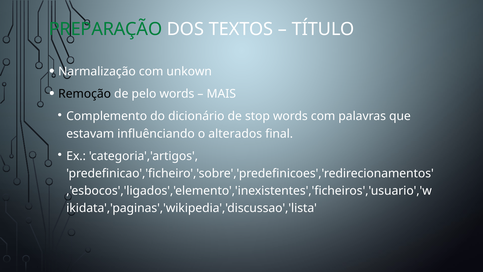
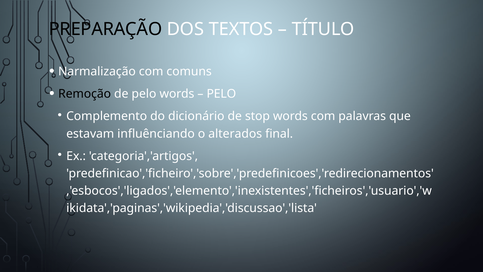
PREPARAÇÃO colour: green -> black (105, 29)
unkown: unkown -> comuns (189, 71)
MAIS: MAIS -> PELO (221, 94)
